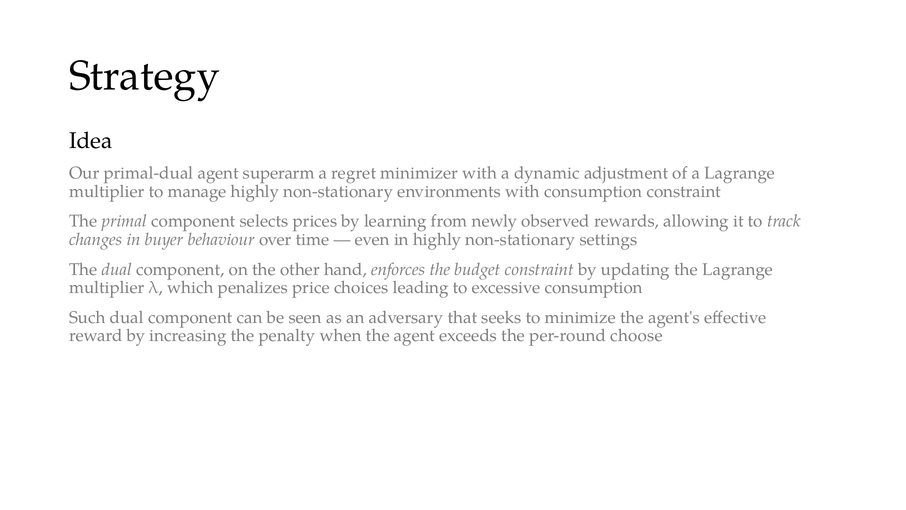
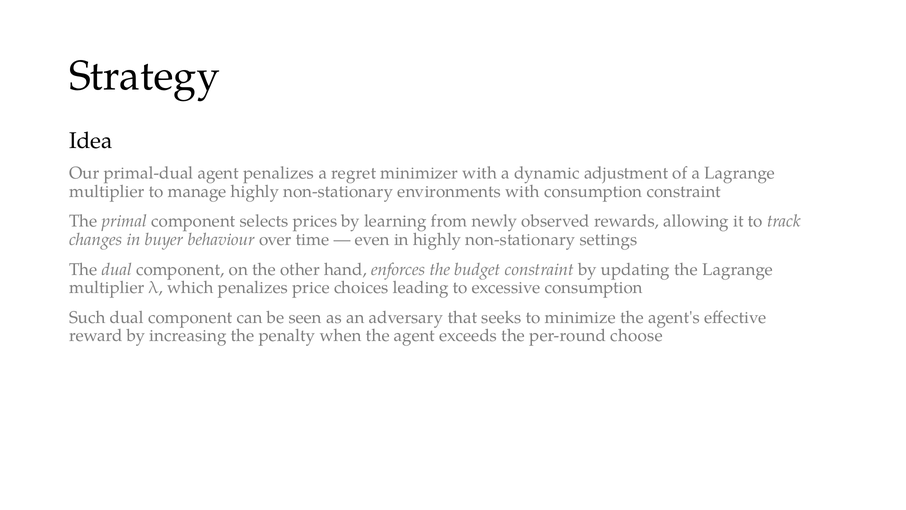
agent superarm: superarm -> penalizes (279, 173)
